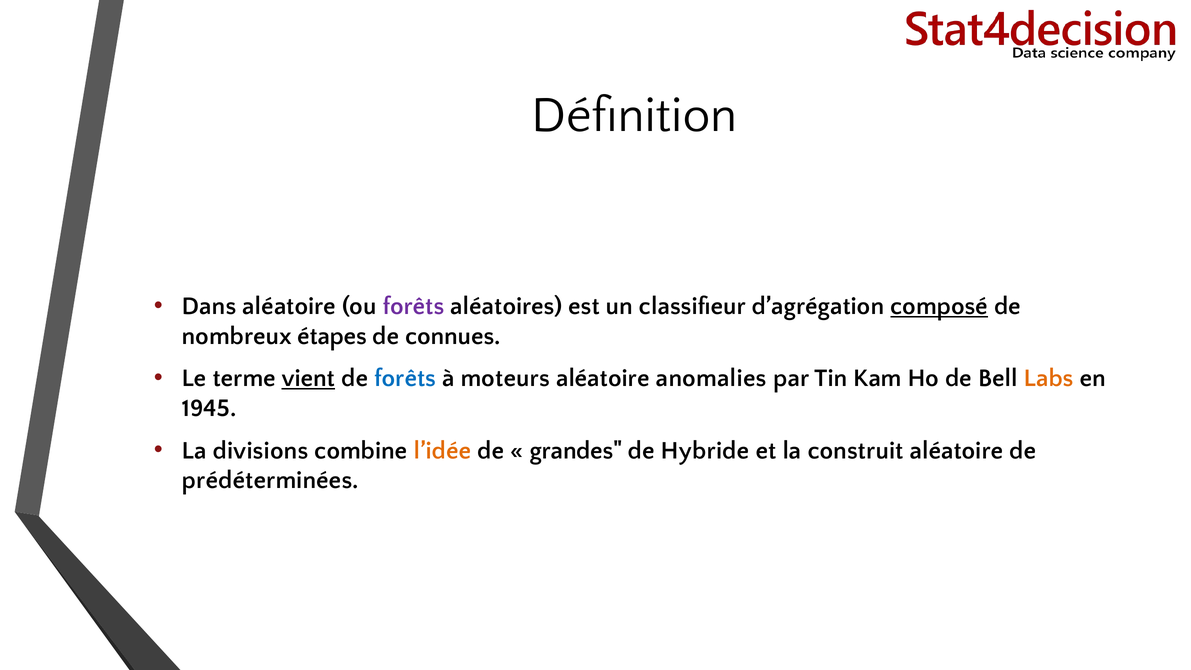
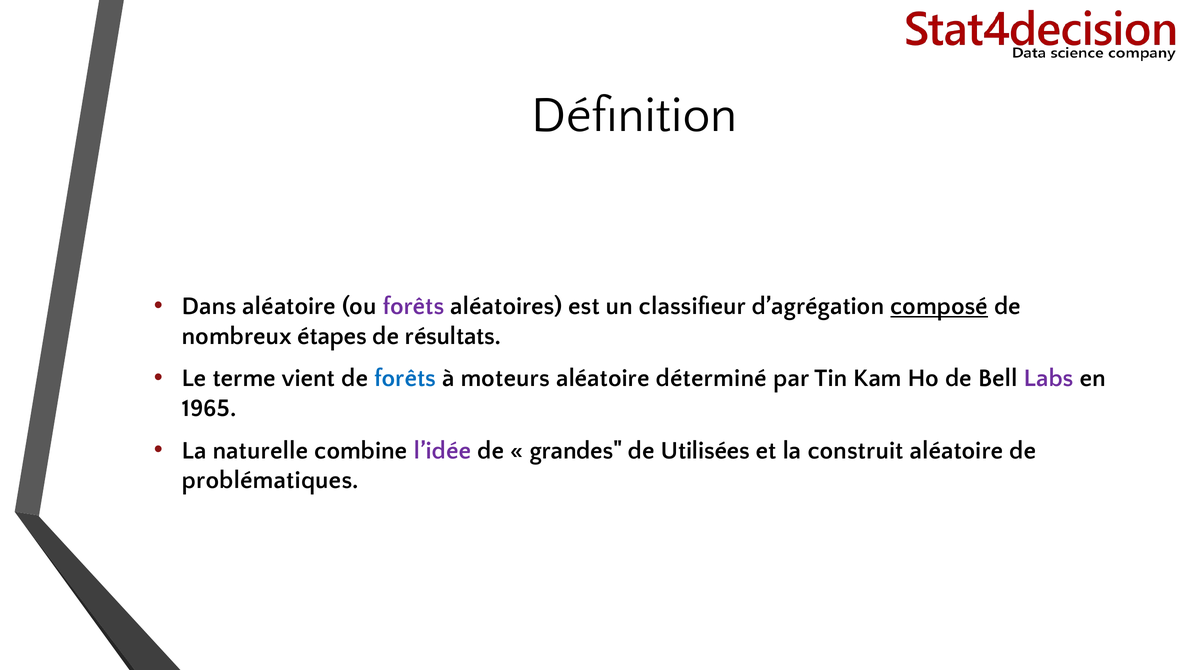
connues: connues -> résultats (453, 336)
vient underline: present -> none (308, 378)
anomalies: anomalies -> déterminé (711, 378)
Labs colour: orange -> purple (1049, 378)
1945: 1945 -> 1965 (209, 408)
divisions: divisions -> naturelle (260, 450)
l’idée colour: orange -> purple (442, 450)
Hybride: Hybride -> Utilisées (705, 450)
prédéterminées: prédéterminées -> problématiques (270, 480)
